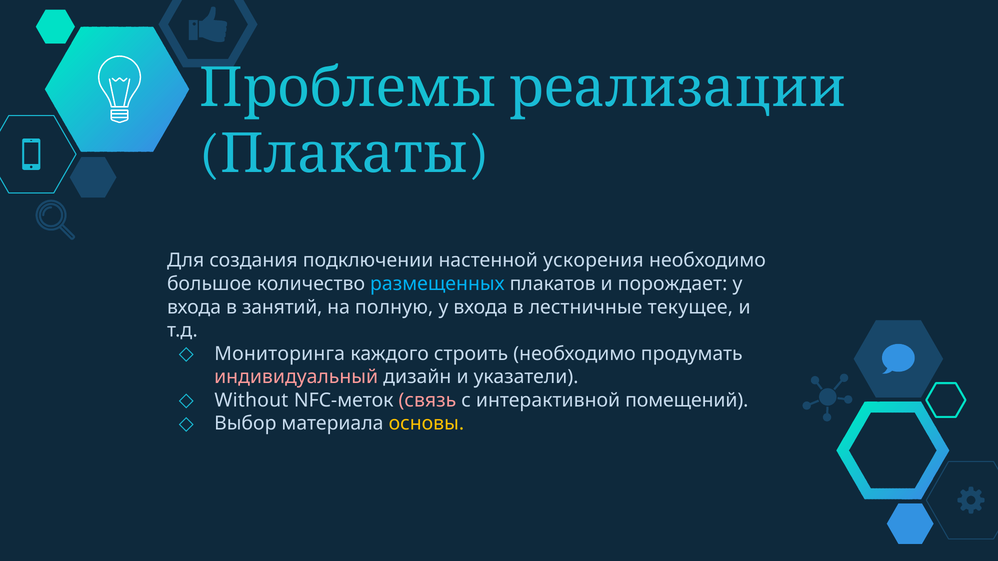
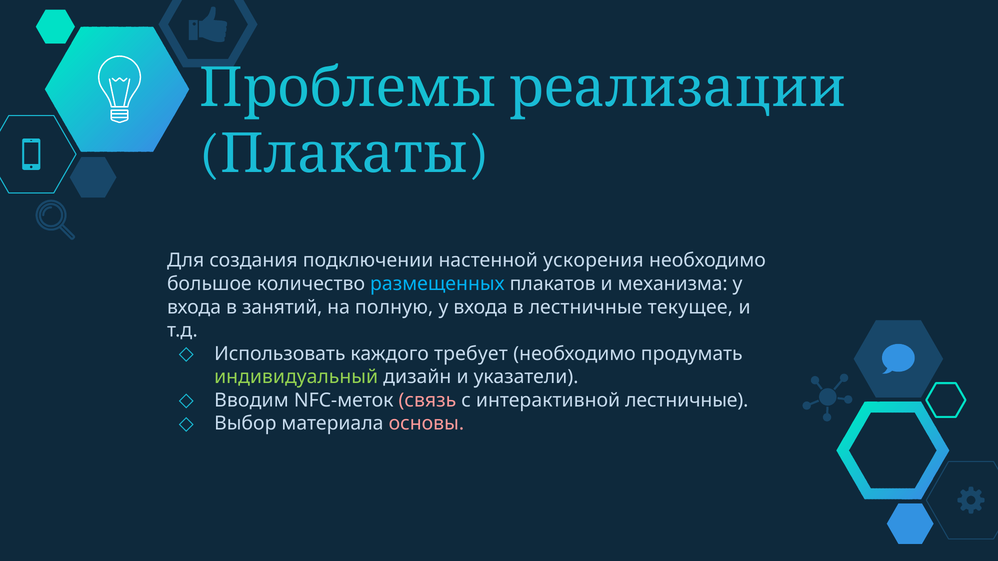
порождает: порождает -> механизма (673, 284)
Мониторинга: Мониторинга -> Использовать (280, 354)
строить: строить -> требует (471, 354)
индивидуальный colour: pink -> light green (296, 377)
Without: Without -> Вводим (251, 401)
интерактивной помещений: помещений -> лестничные (687, 401)
основы colour: yellow -> pink (426, 424)
